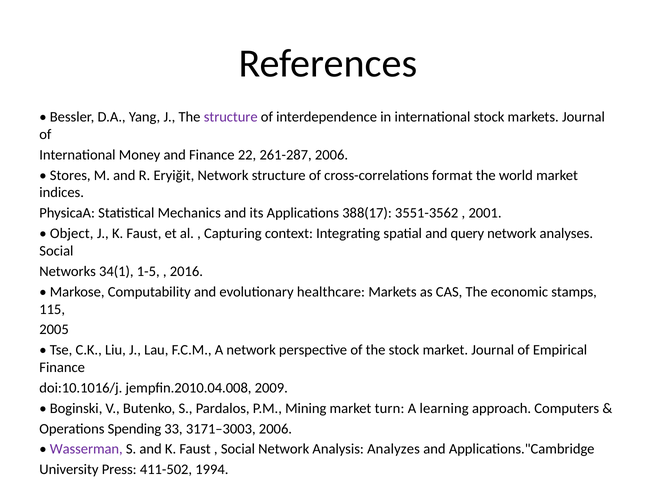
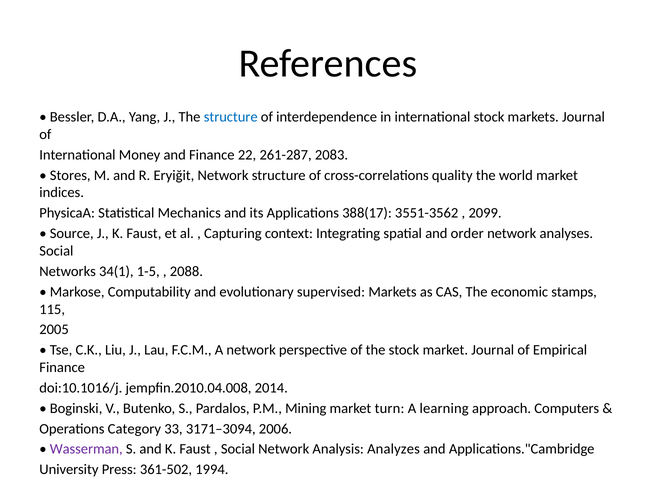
structure colour: purple -> blue (231, 117)
261-287 2006: 2006 -> 2083 (332, 155)
format: format -> quality (452, 175)
2001: 2001 -> 2099 (485, 213)
Object: Object -> Source (72, 233)
query: query -> order (467, 233)
2016: 2016 -> 2088 (186, 271)
healthcare: healthcare -> supervised (331, 292)
2009: 2009 -> 2014 (271, 388)
Spending: Spending -> Category (134, 429)
3171–3003: 3171–3003 -> 3171–3094 (221, 429)
411-502: 411-502 -> 361-502 (166, 470)
